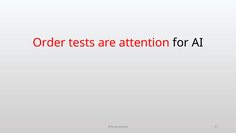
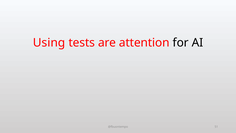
Order: Order -> Using (49, 43)
